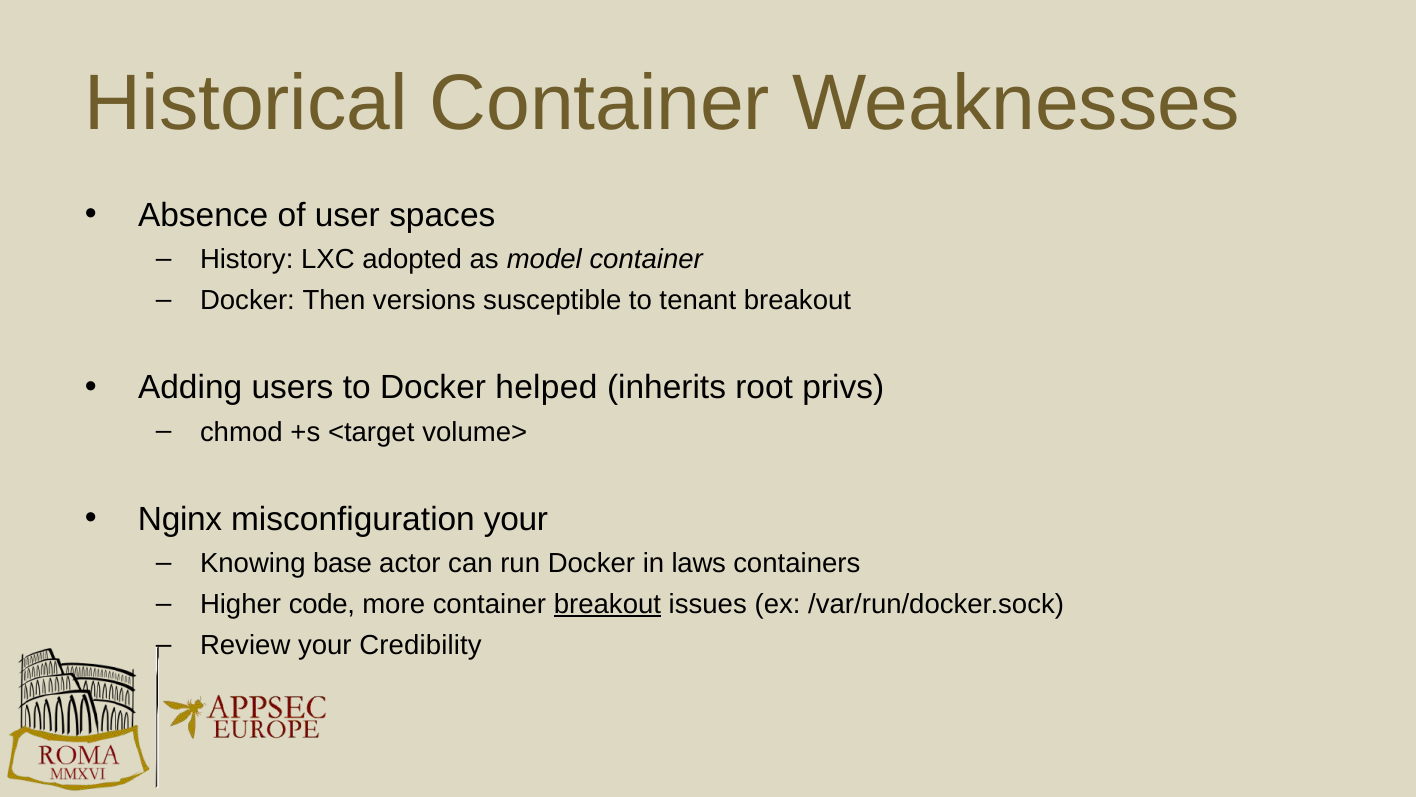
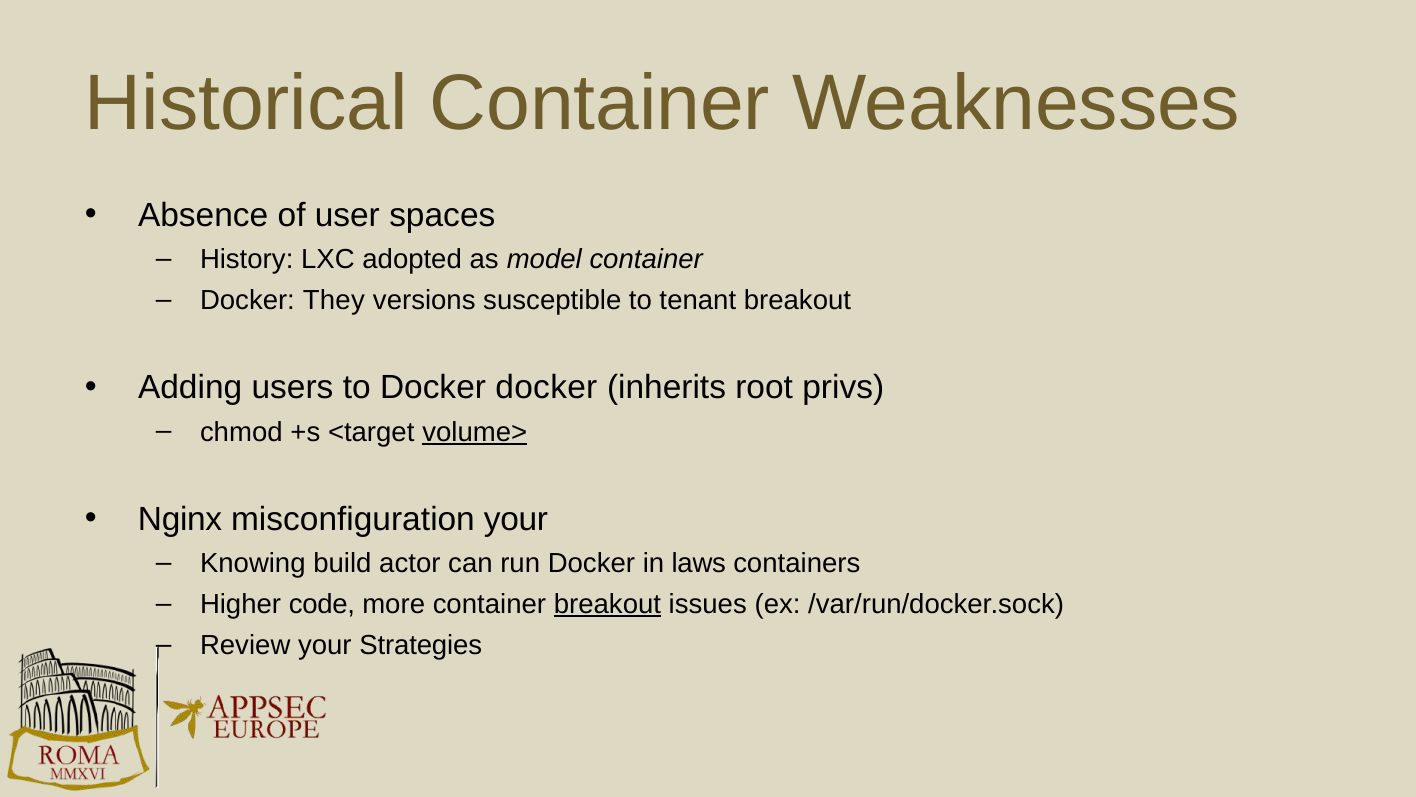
Then: Then -> They (334, 300)
Docker helped: helped -> docker (546, 388)
volume> underline: none -> present (475, 432)
base: base -> build (342, 563)
Credibility: Credibility -> Strategies (421, 645)
